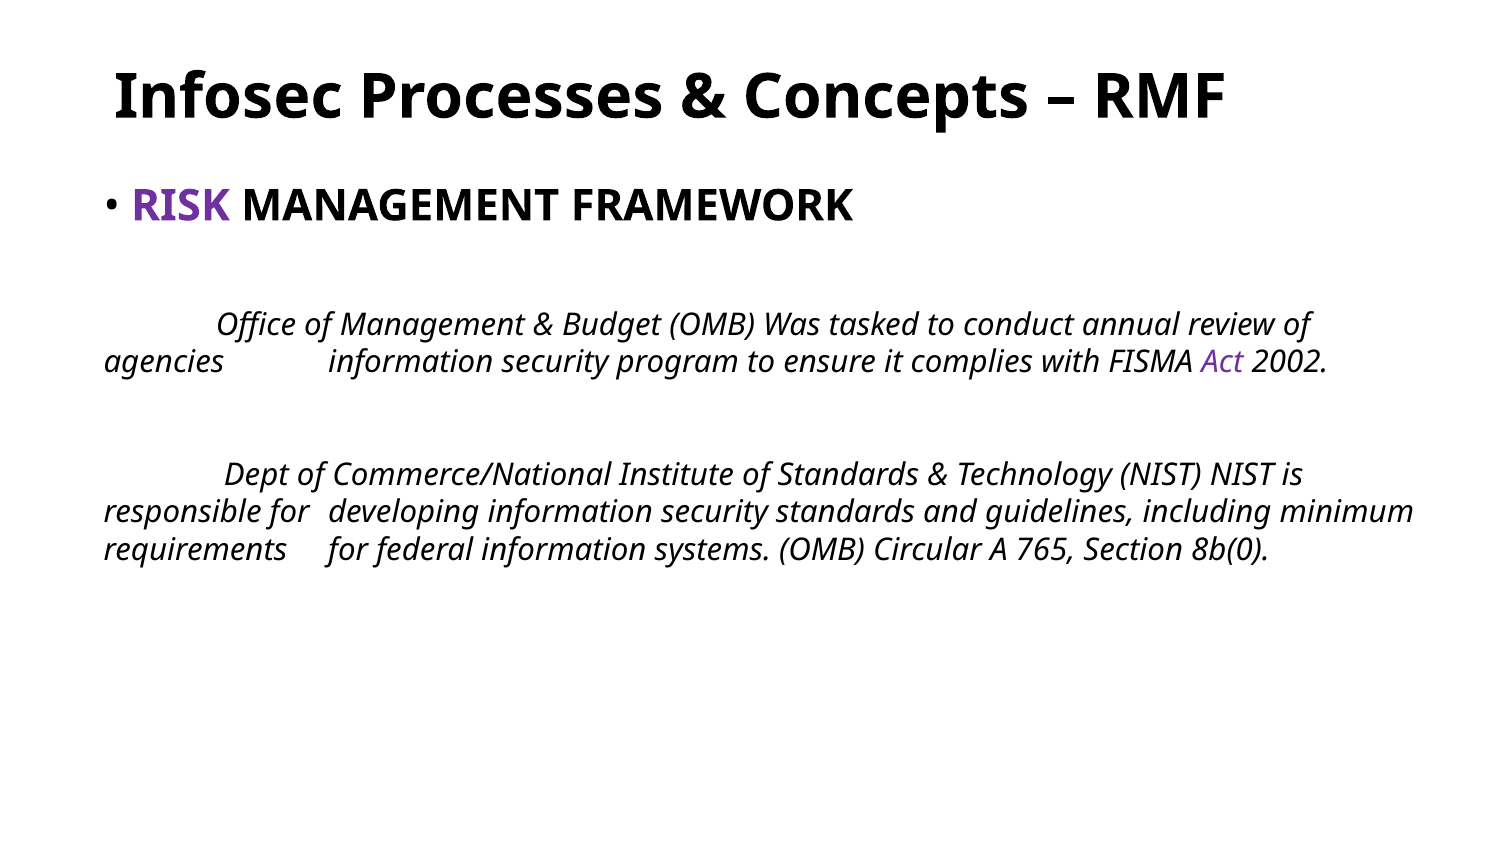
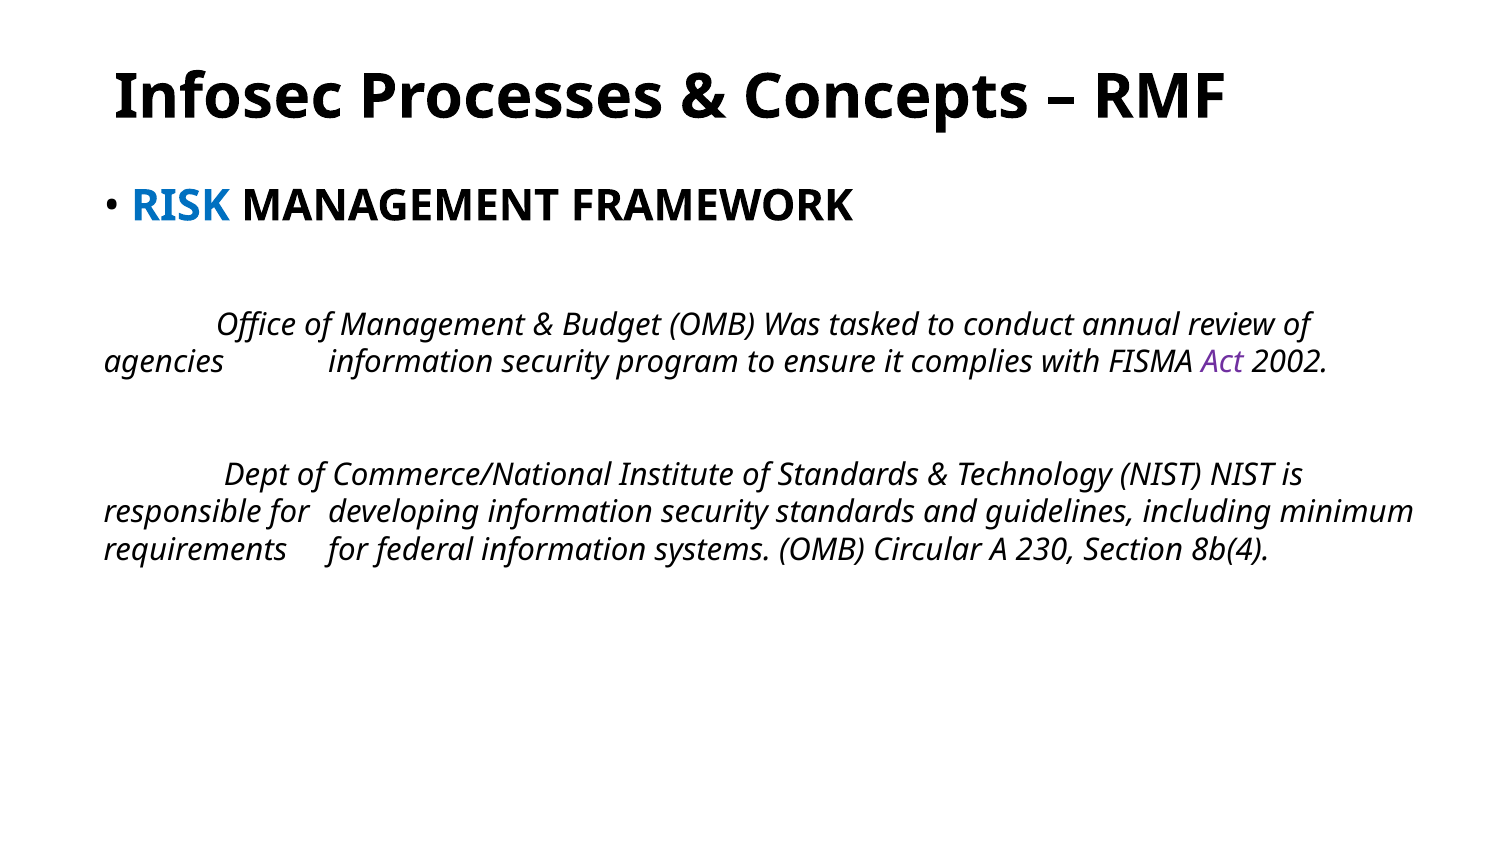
RISK colour: purple -> blue (181, 206)
765: 765 -> 230 (1045, 550)
8b(0: 8b(0 -> 8b(4 (1231, 550)
